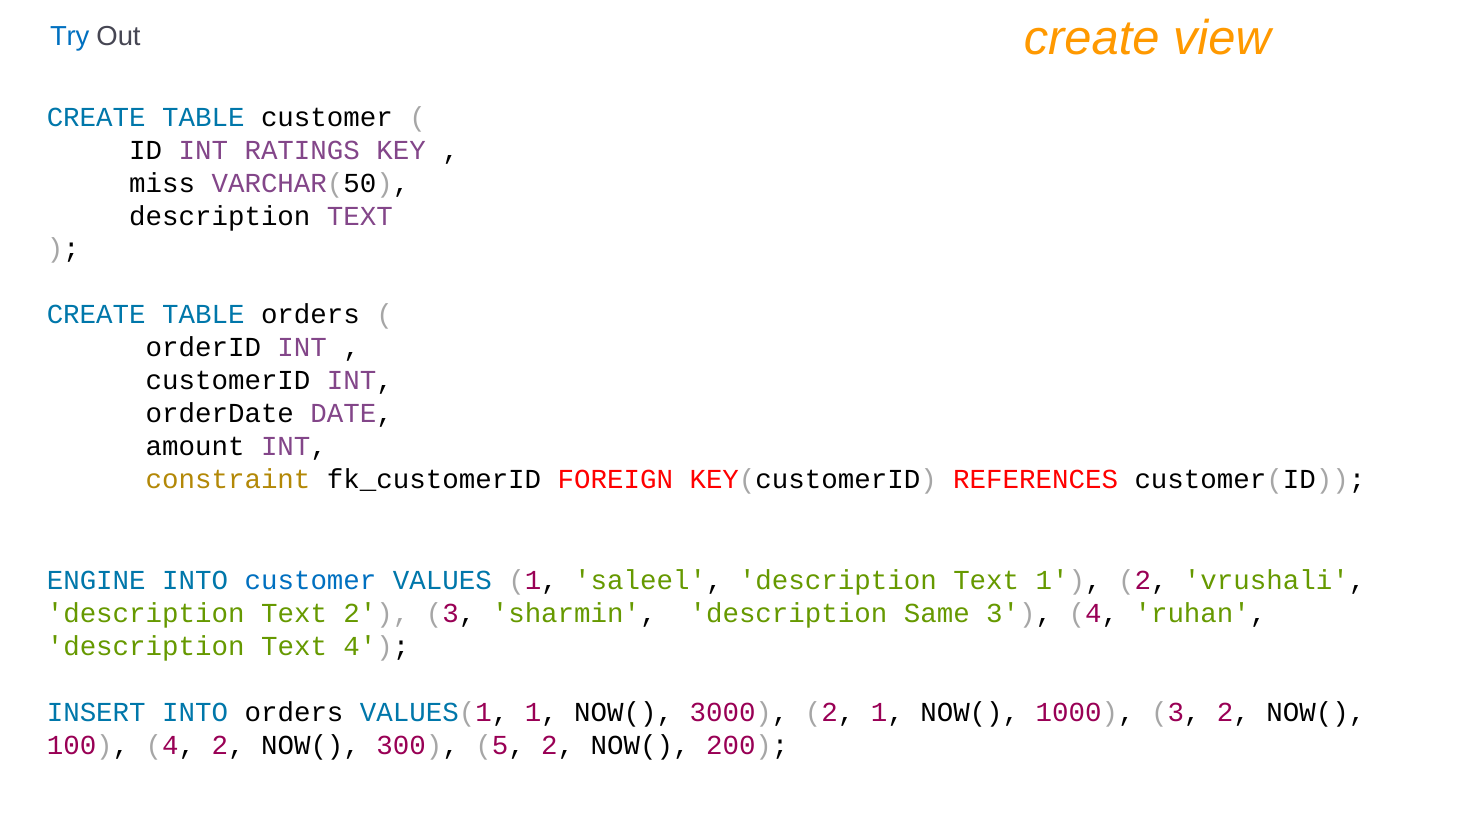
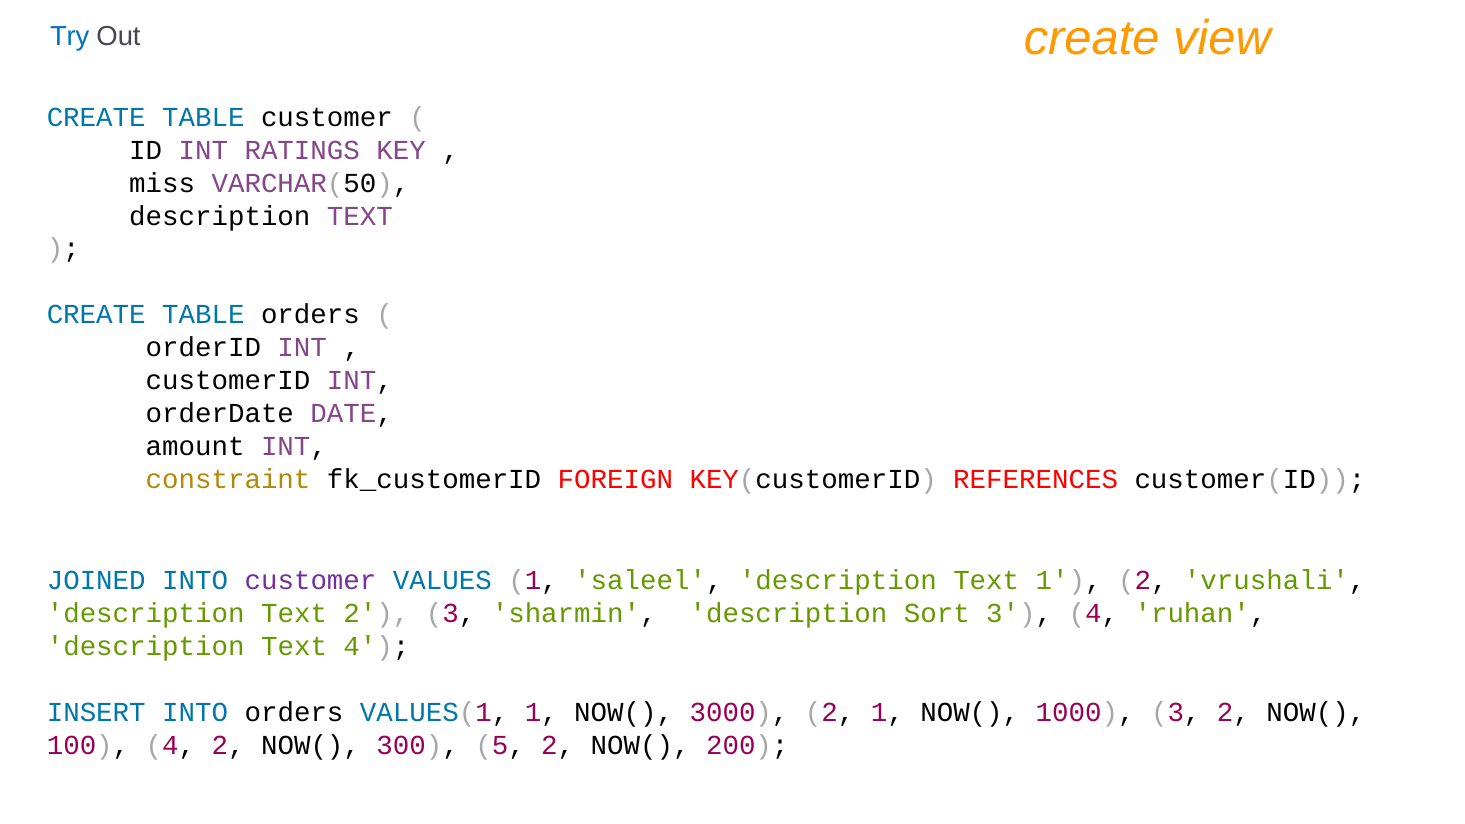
ENGINE: ENGINE -> JOINED (96, 580)
customer colour: blue -> purple (311, 580)
Same: Same -> Sort (937, 613)
